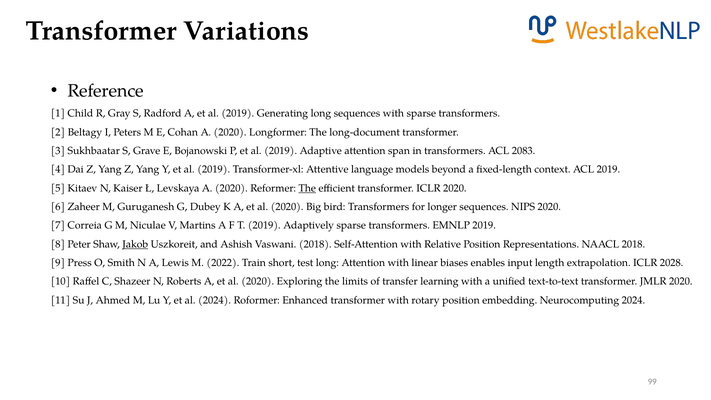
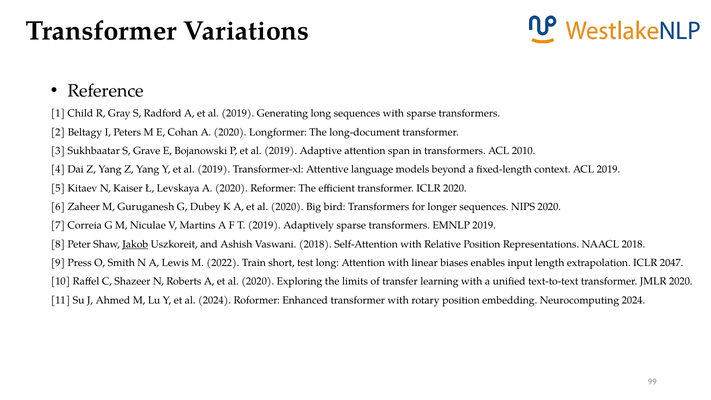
2083: 2083 -> 2010 (524, 151)
The underline: present -> none (307, 188)
2028: 2028 -> 2047 (672, 263)
